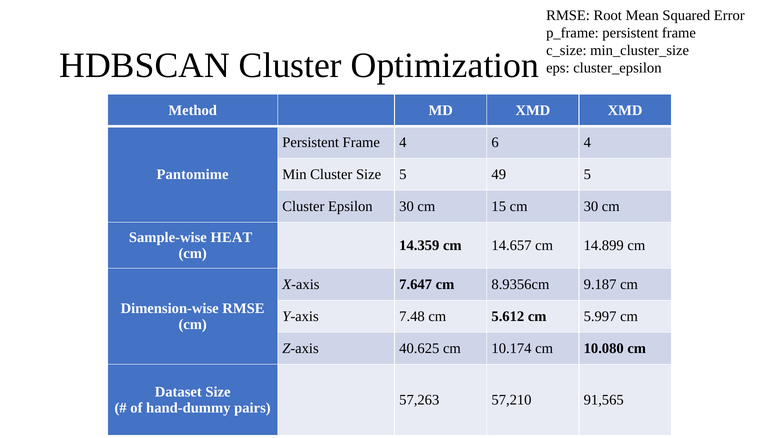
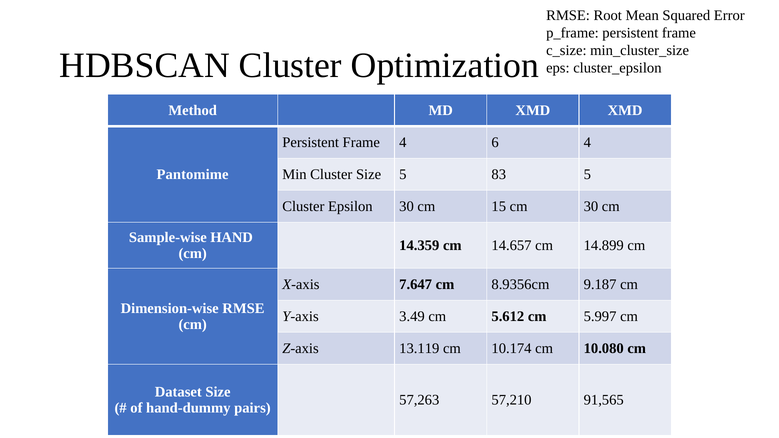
49: 49 -> 83 (499, 174)
HEAT: HEAT -> HAND (232, 237)
7.48: 7.48 -> 3.49 (412, 317)
40.625: 40.625 -> 13.119 (419, 349)
